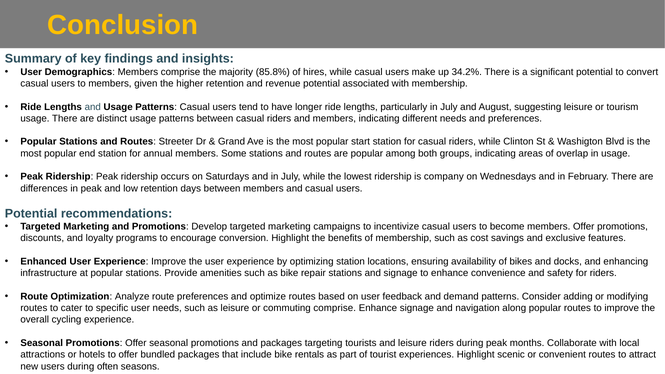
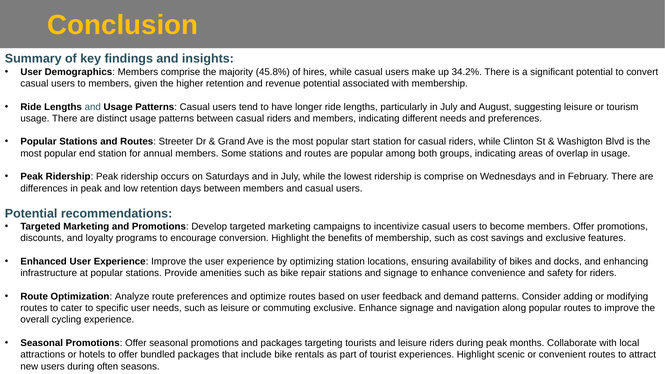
85.8%: 85.8% -> 45.8% (273, 72)
is company: company -> comprise (444, 177)
commuting comprise: comprise -> exclusive (335, 308)
